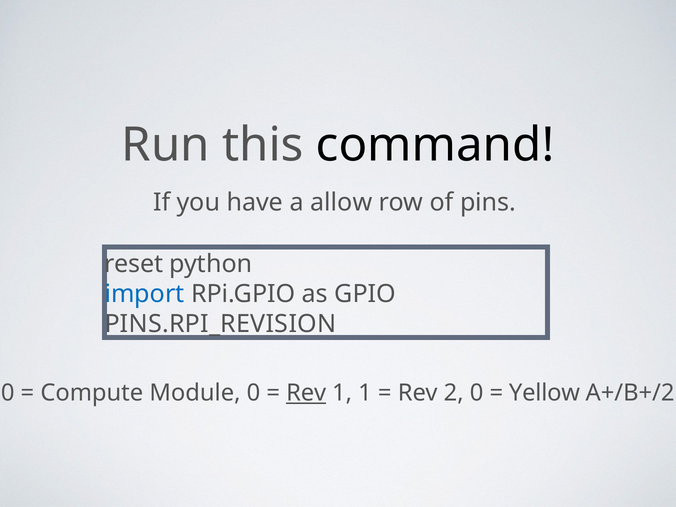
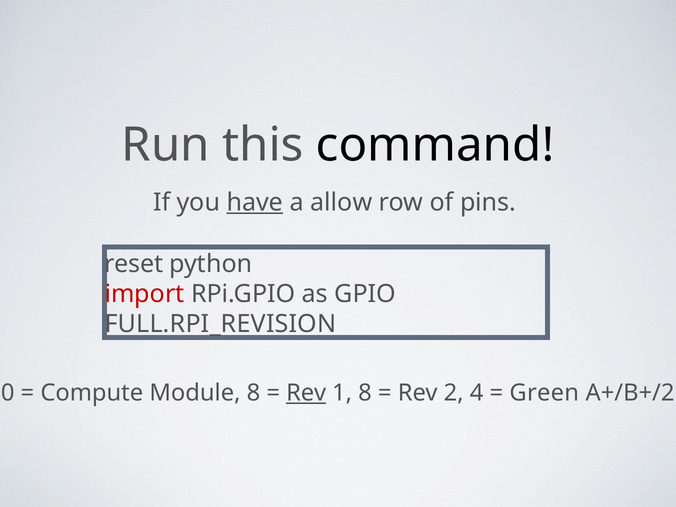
have underline: none -> present (255, 202)
import colour: blue -> red (145, 294)
PINS.RPI_REVISION: PINS.RPI_REVISION -> FULL.RPI_REVISION (220, 324)
Module 0: 0 -> 8 (253, 393)
1 1: 1 -> 8 (365, 393)
2 0: 0 -> 4 (477, 393)
Yellow: Yellow -> Green (544, 393)
